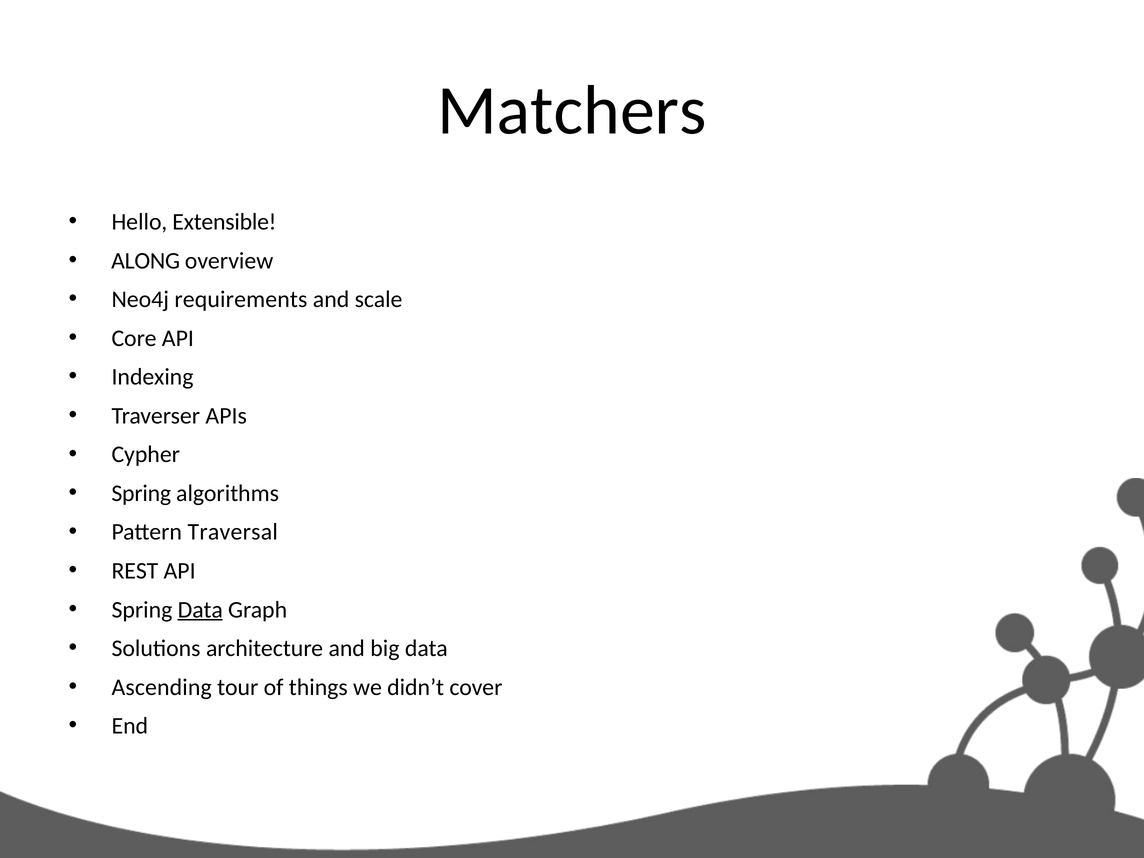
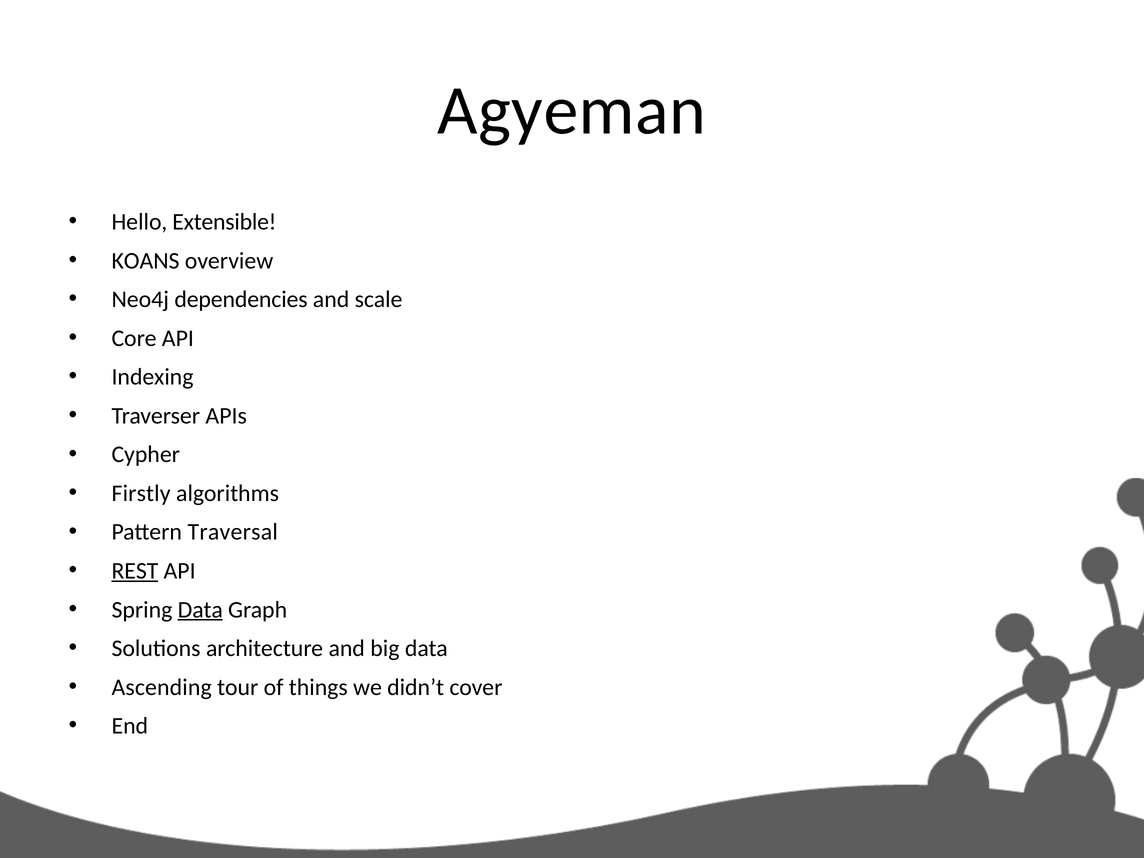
Matchers: Matchers -> Agyeman (572, 111)
ALONG: ALONG -> KOANS (146, 261)
requirements: requirements -> dependencies (241, 299)
Spring: Spring -> Firstly (141, 493)
REST underline: none -> present (135, 571)
